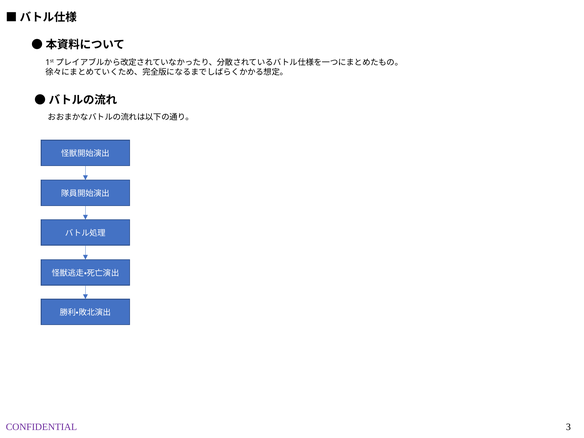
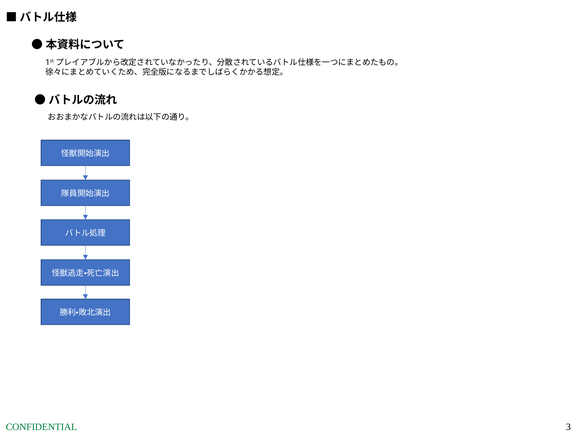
CONFIDENTIAL colour: purple -> green (41, 427)
